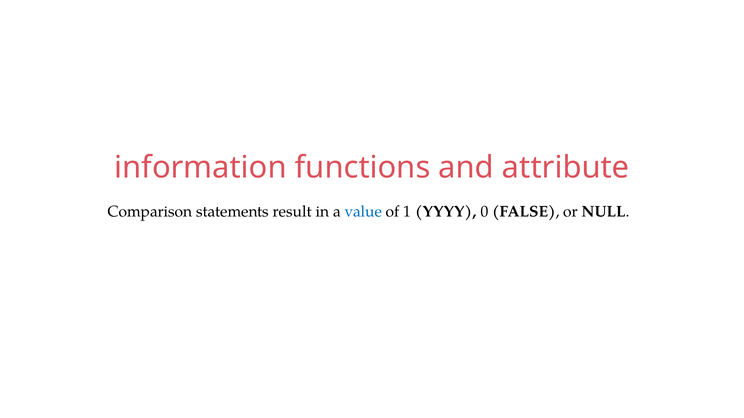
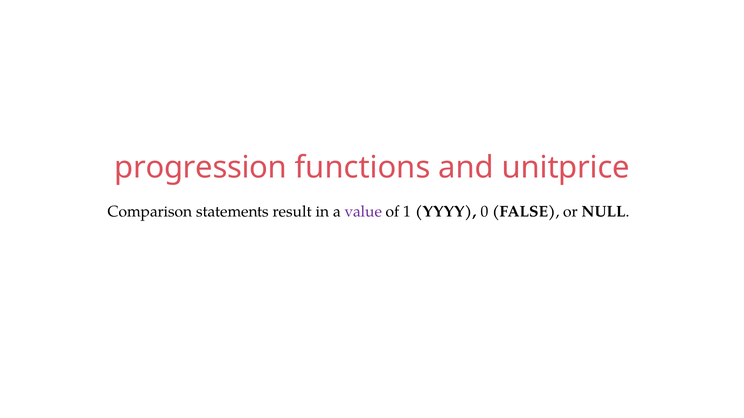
information: information -> progression (201, 168)
attribute: attribute -> unitprice (566, 168)
value colour: blue -> purple (363, 212)
